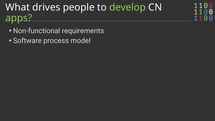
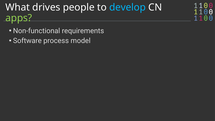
develop colour: light green -> light blue (127, 7)
